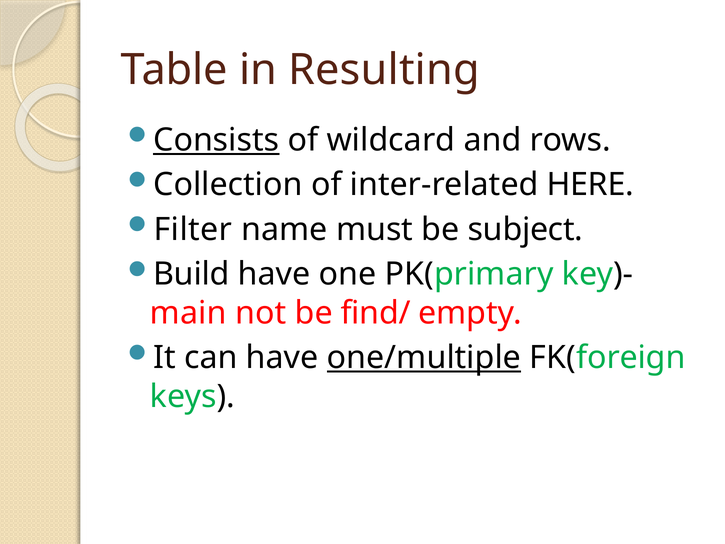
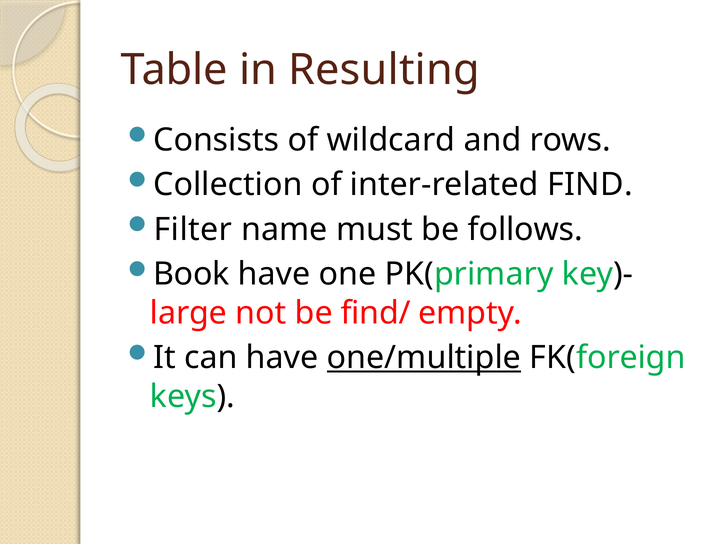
Consists underline: present -> none (216, 140)
HERE: HERE -> FIND (590, 185)
subject: subject -> follows (525, 229)
Build: Build -> Book (191, 274)
main: main -> large (189, 313)
